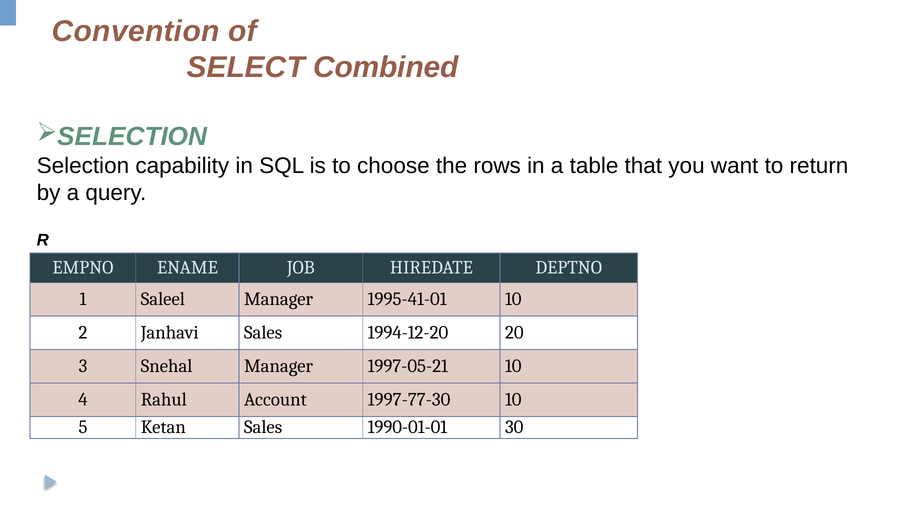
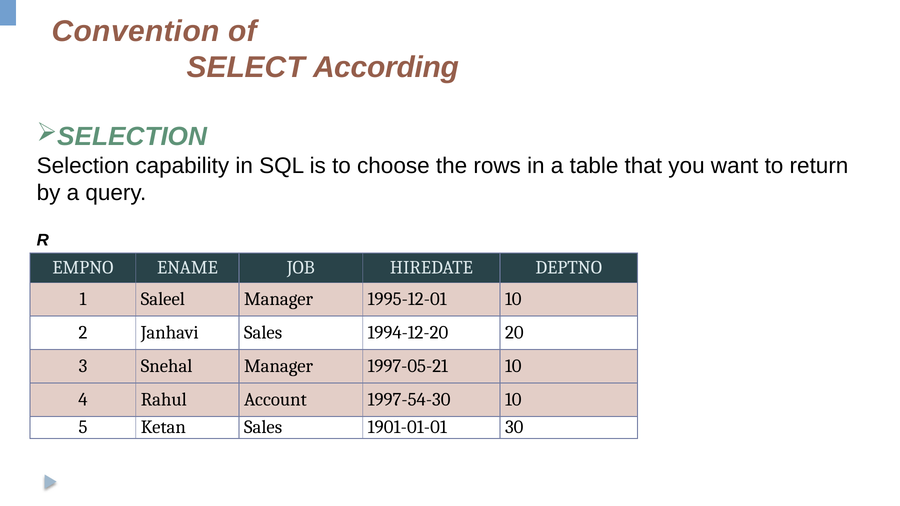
Combined: Combined -> According (386, 67)
1995-41-01: 1995-41-01 -> 1995-12-01 (407, 299)
1997-77-30: 1997-77-30 -> 1997-54-30 (409, 400)
1990-01-01: 1990-01-01 -> 1901-01-01 (407, 428)
